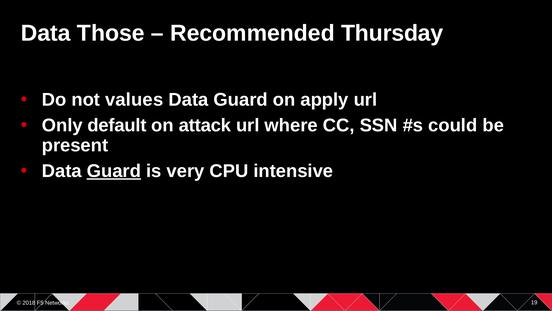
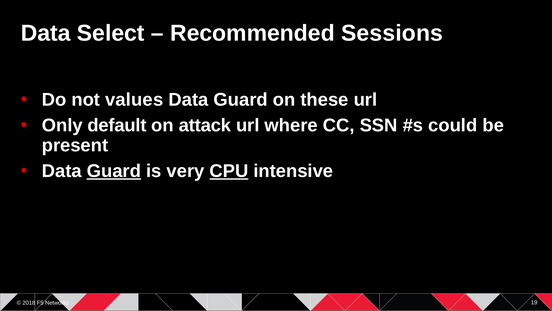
Those: Those -> Select (111, 33)
Thursday: Thursday -> Sessions (392, 33)
apply: apply -> these (324, 100)
CPU underline: none -> present (229, 171)
